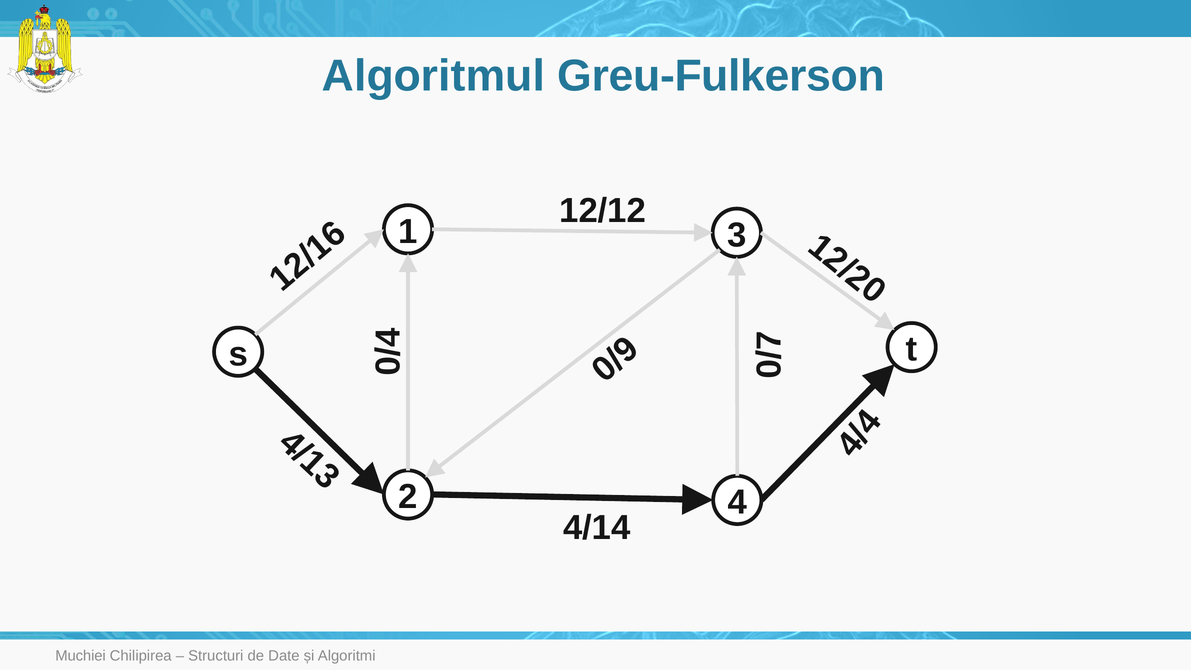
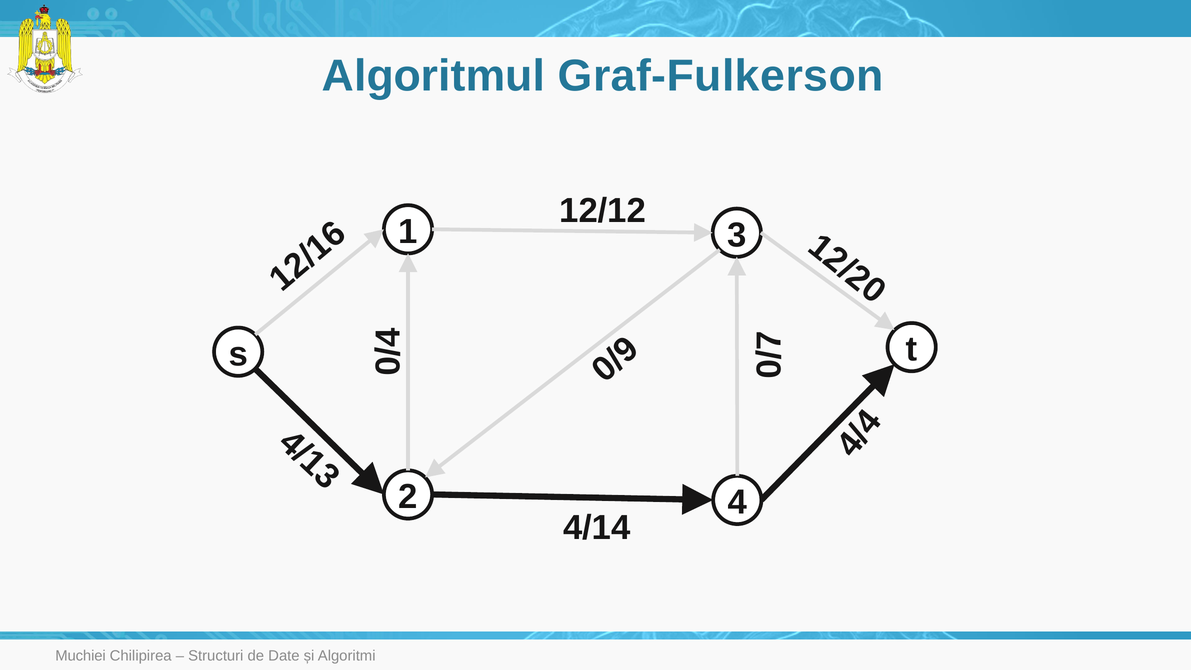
Greu-Fulkerson: Greu-Fulkerson -> Graf-Fulkerson (721, 76)
